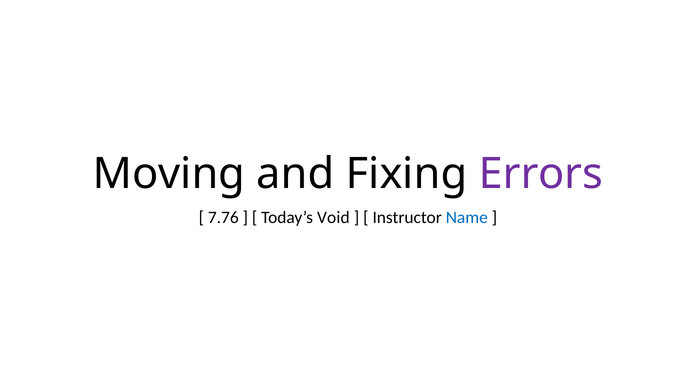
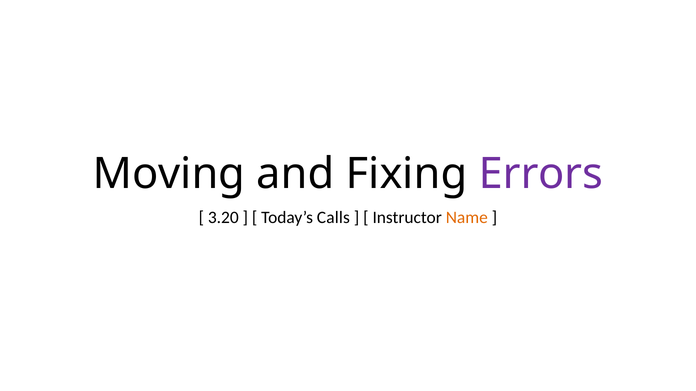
7.76: 7.76 -> 3.20 (223, 218)
Void: Void -> Calls (333, 218)
Name colour: blue -> orange (467, 218)
